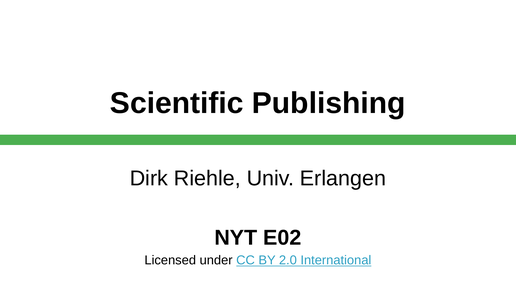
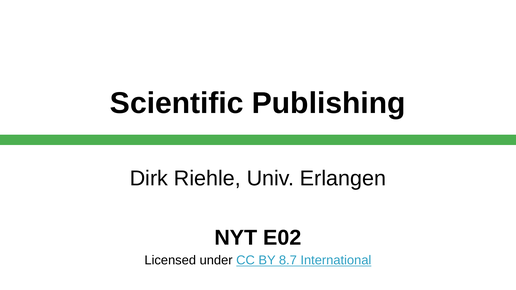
2.0: 2.0 -> 8.7 (288, 260)
